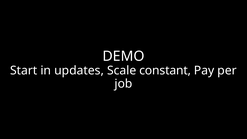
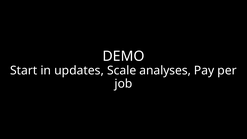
constant: constant -> analyses (165, 70)
